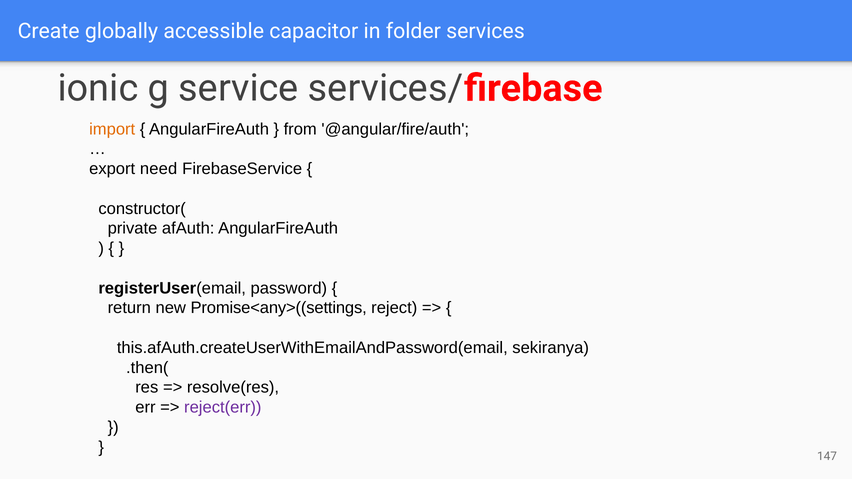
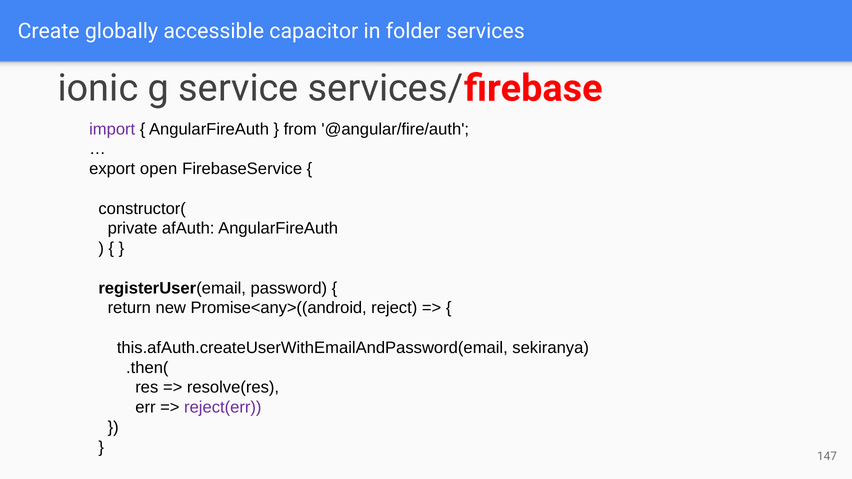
import colour: orange -> purple (112, 129)
need: need -> open (159, 169)
Promise<any>((settings: Promise<any>((settings -> Promise<any>((android (279, 308)
